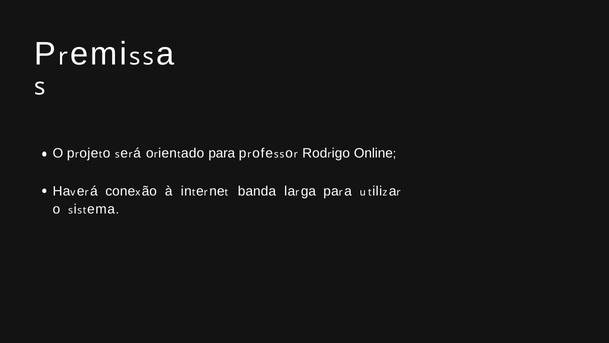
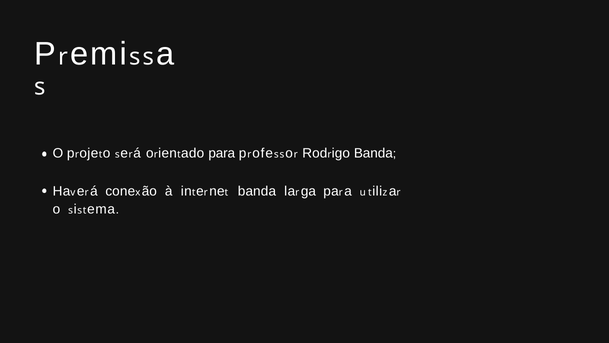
Online: Online -> Banda (373, 153)
